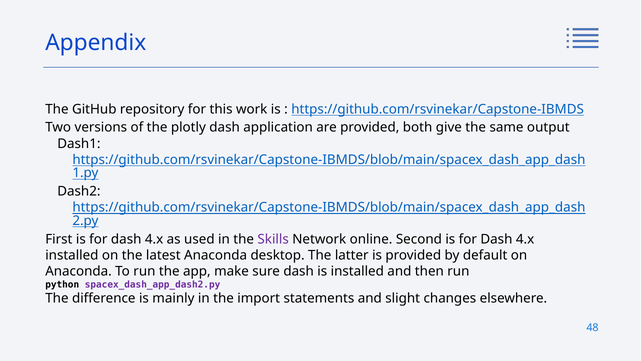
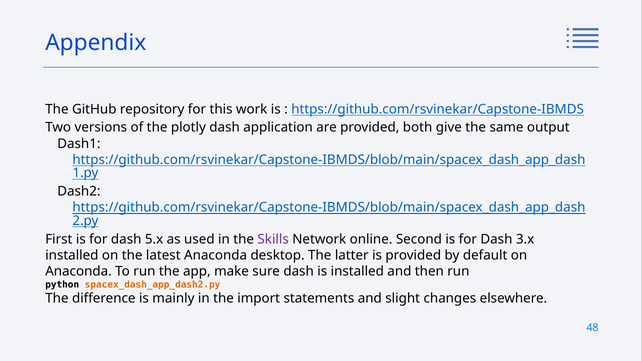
4.x: 4.x -> 5.x (154, 239)
4.x: 4.x -> 3.x (525, 239)
spacex_dash_app_dash2.py colour: purple -> orange (153, 285)
